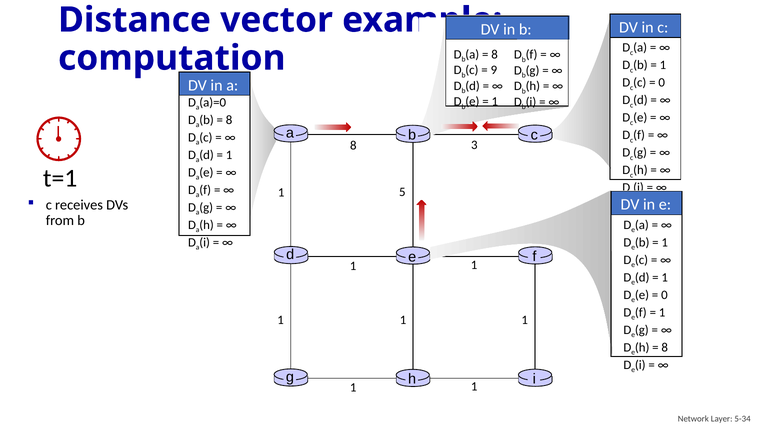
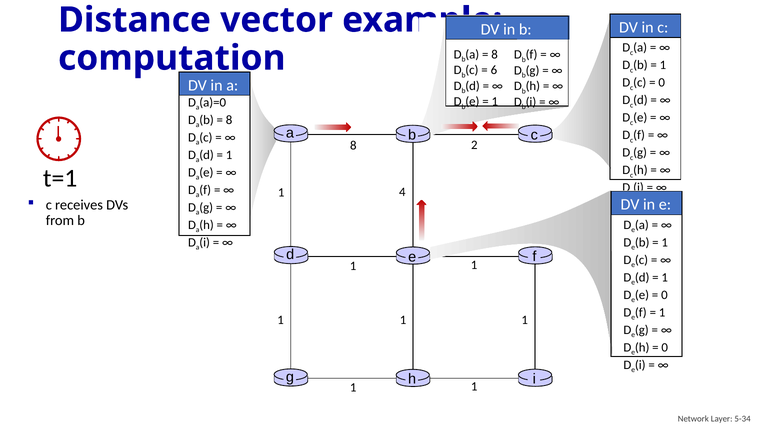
9: 9 -> 6 (494, 70)
3: 3 -> 2 (474, 145)
5: 5 -> 4 (402, 192)
8: 8 -> 0 (665, 348)
